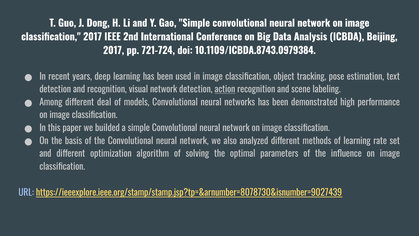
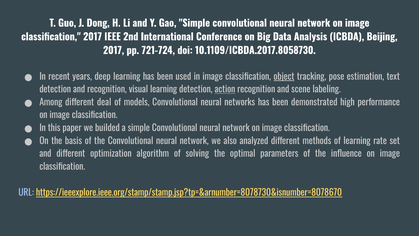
10.1109/ICBDA.8743.0979384: 10.1109/ICBDA.8743.0979384 -> 10.1109/ICBDA.2017.8058730 (255, 51)
object underline: none -> present (284, 77)
visual network: network -> learning (164, 89)
https://ieeexplore.ieee.org/stamp/stamp.jsp?tp=&arnumber=8078730&isnumber=9027439: https://ieeexplore.ieee.org/stamp/stamp.jsp?tp=&arnumber=8078730&isnumber=9027439 -> https://ieeexplore.ieee.org/stamp/stamp.jsp?tp=&arnumber=8078730&isnumber=8078670 (189, 192)
